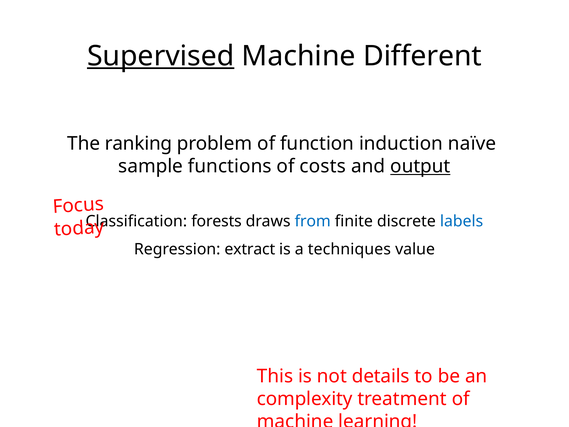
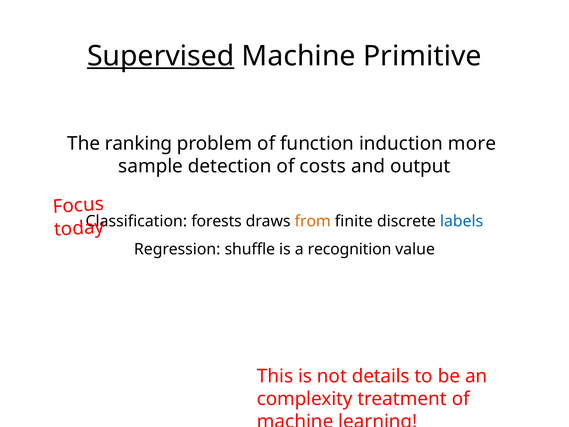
Different: Different -> Primitive (422, 56)
naïve: naïve -> more (472, 144)
functions: functions -> detection (230, 166)
output underline: present -> none (420, 166)
from colour: blue -> orange (313, 221)
extract: extract -> shuffle (250, 249)
techniques: techniques -> recognition (350, 249)
